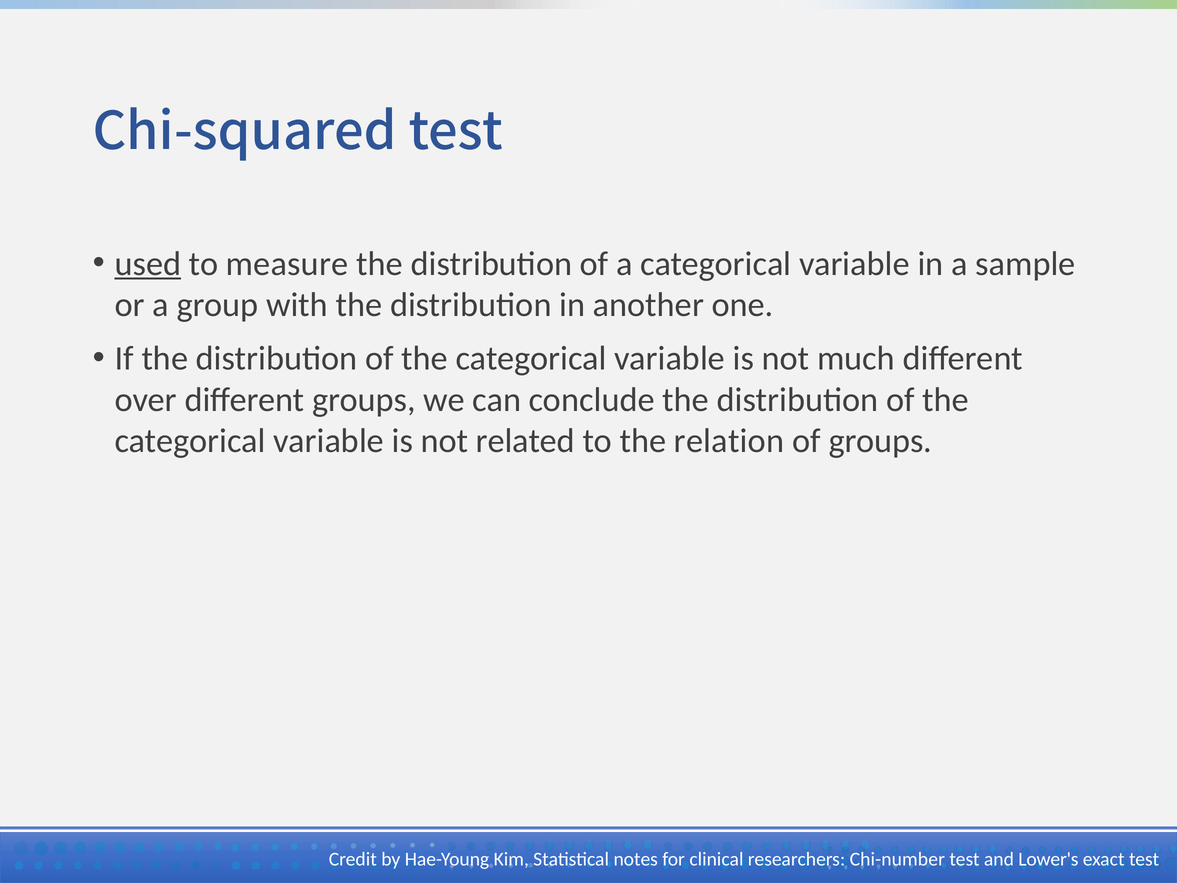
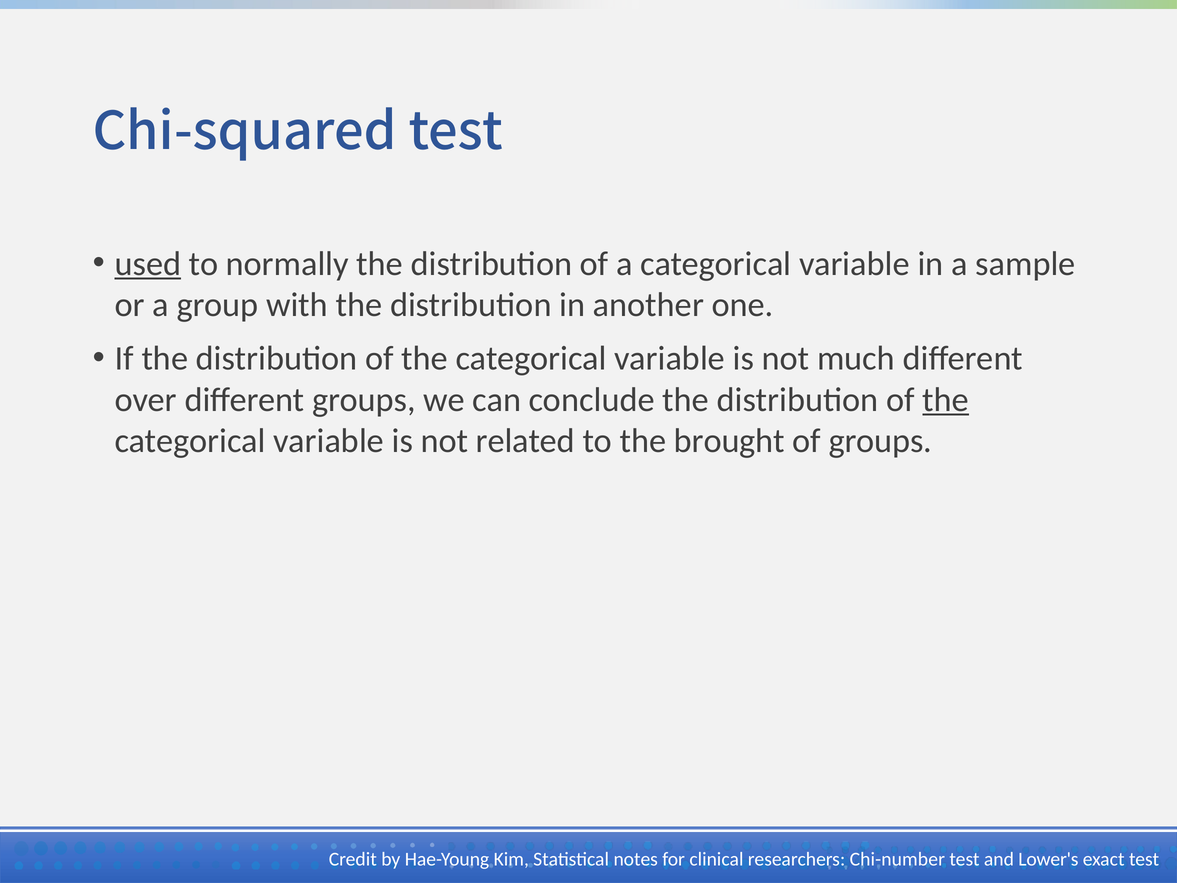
measure: measure -> normally (287, 264)
the underline: none -> present (946, 400)
relation: relation -> brought (729, 441)
